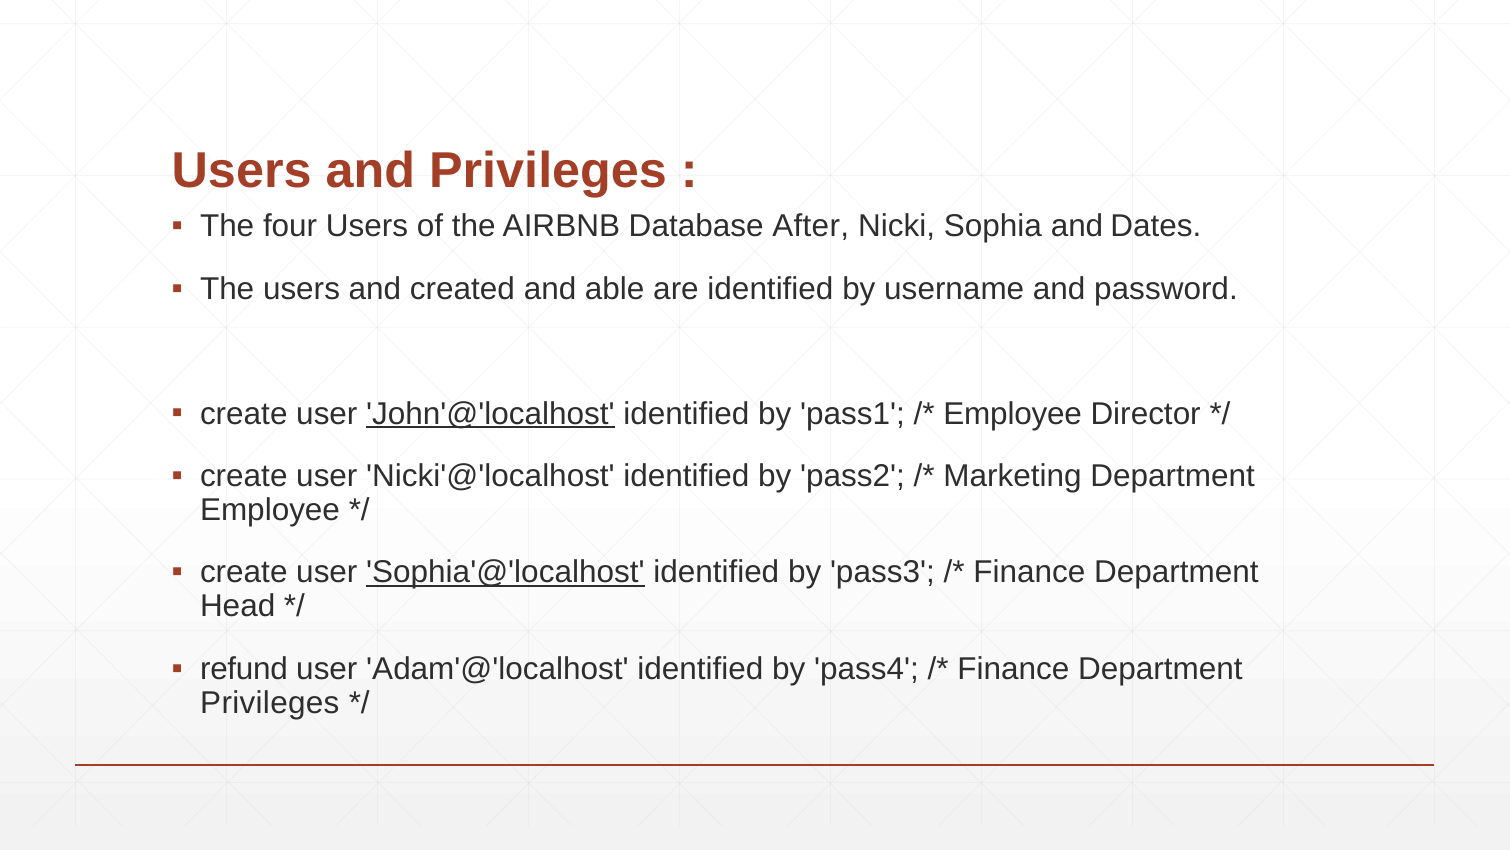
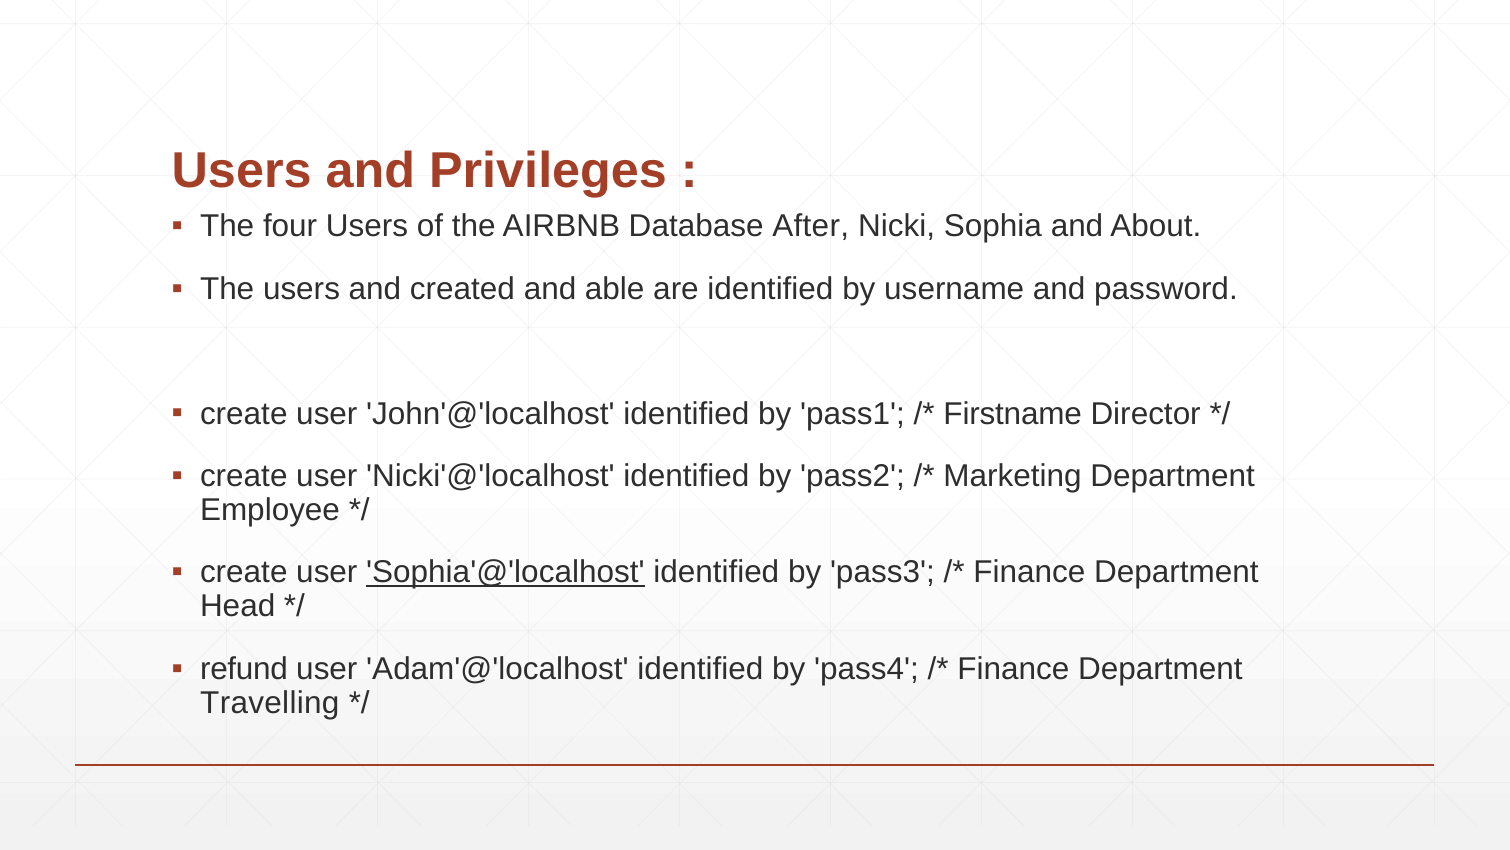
Dates: Dates -> About (1156, 226)
John'@'localhost underline: present -> none (490, 413)
Employee: Employee -> Firstname (1013, 413)
Privileges: Privileges -> Travelling (270, 702)
